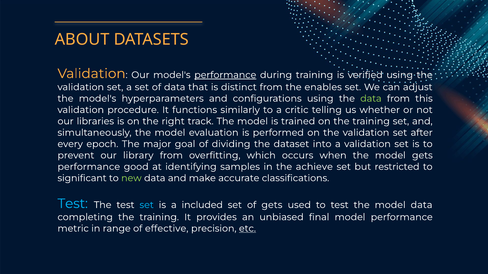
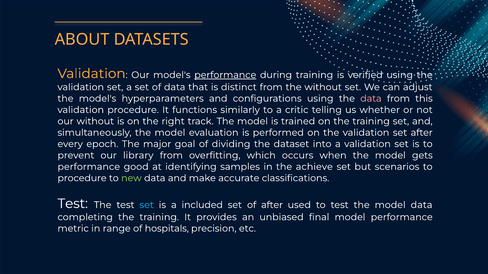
the enables: enables -> without (323, 87)
data colour: light green -> pink (371, 99)
our libraries: libraries -> without (95, 121)
restricted: restricted -> scenarios (397, 167)
significant: significant -> procedure (82, 178)
Test colour: light blue -> white (73, 204)
of gets: gets -> after (272, 205)
effective: effective -> hospitals (167, 229)
etc underline: present -> none (247, 229)
